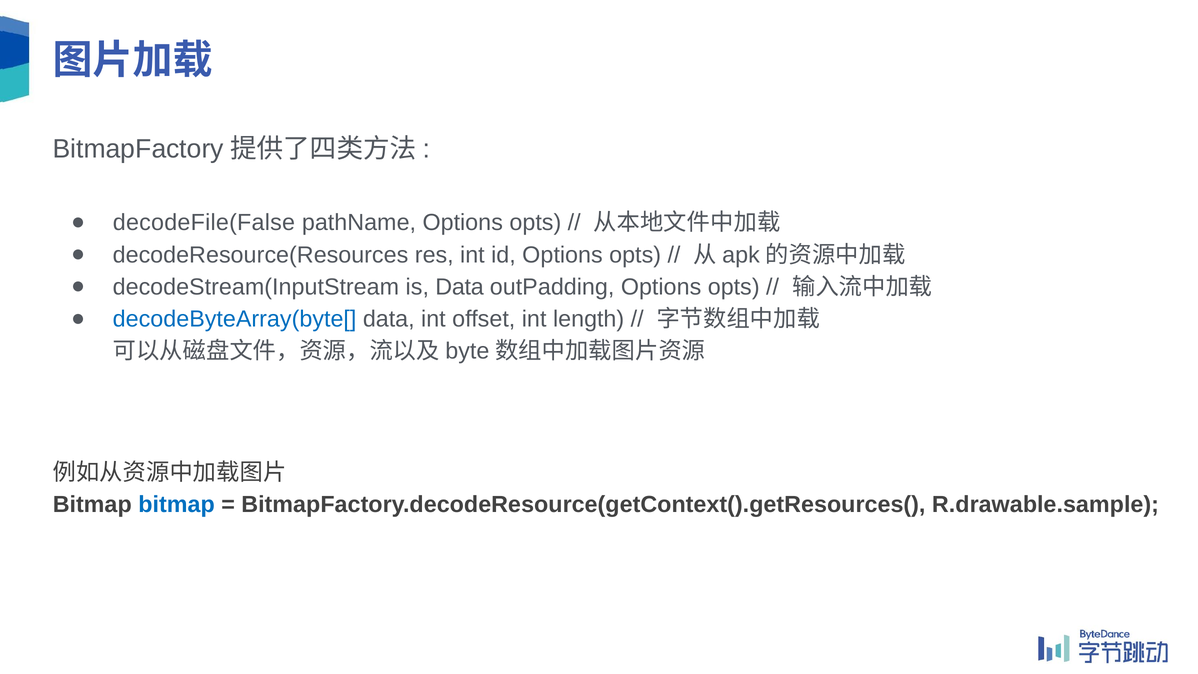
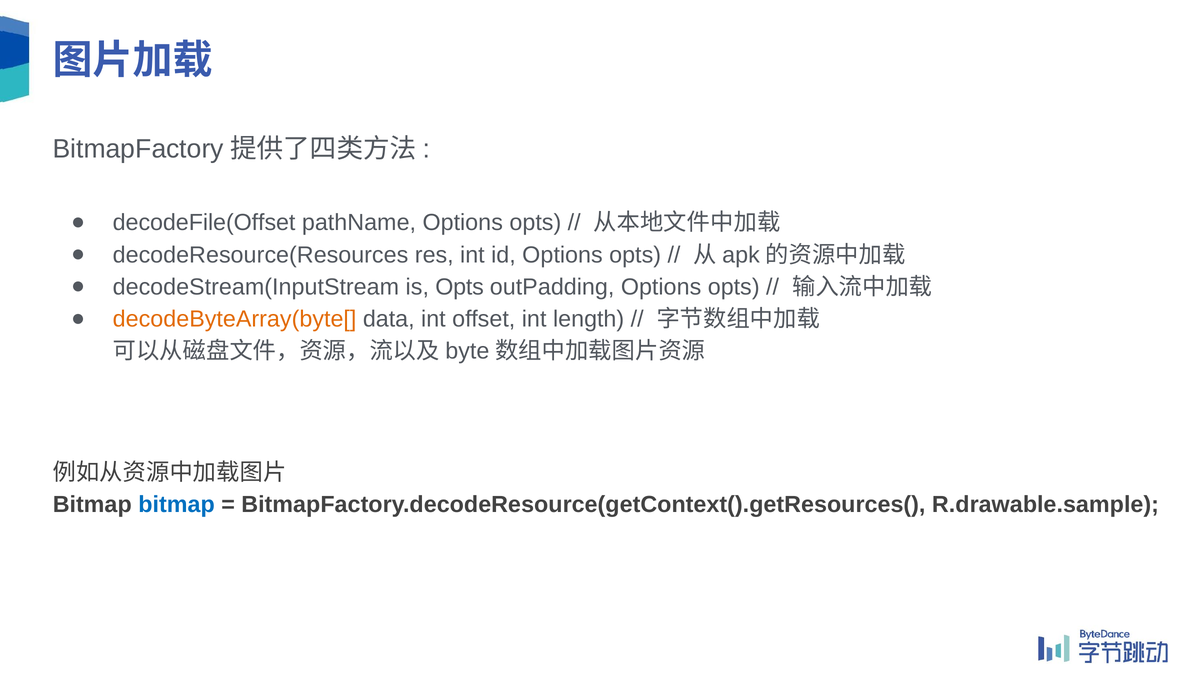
decodeFile(False: decodeFile(False -> decodeFile(Offset (204, 223)
is Data: Data -> Opts (460, 287)
decodeByteArray(byte[ colour: blue -> orange (235, 319)
